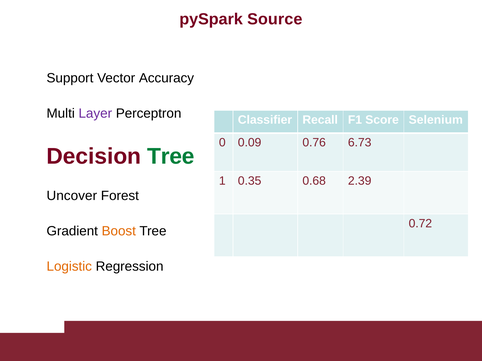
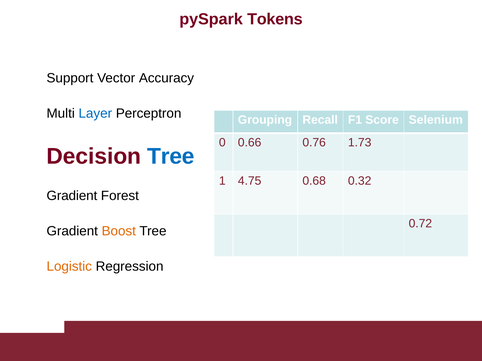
Source: Source -> Tokens (275, 19)
Layer colour: purple -> blue (95, 113)
Classifier: Classifier -> Grouping (265, 120)
0.09: 0.09 -> 0.66 (250, 143)
6.73: 6.73 -> 1.73 (360, 143)
Tree colour: green -> blue (171, 157)
0.35: 0.35 -> 4.75 (250, 181)
2.39: 2.39 -> 0.32 (360, 181)
Uncover: Uncover -> Gradient (72, 196)
